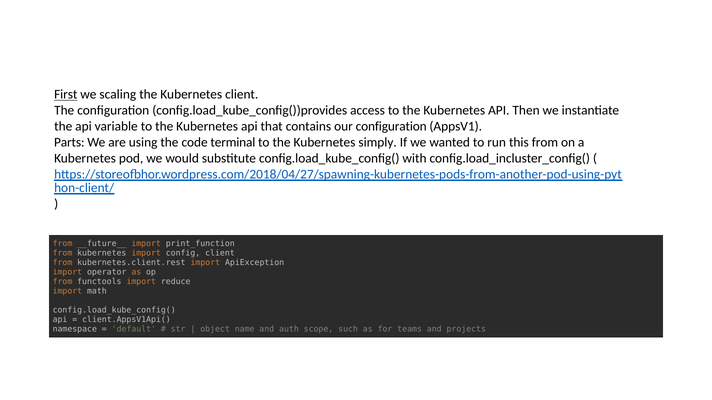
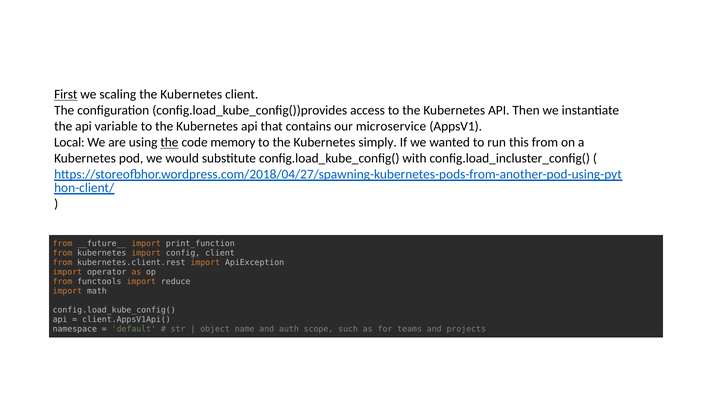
our configuration: configuration -> microservice (391, 127)
Parts: Parts -> Local (69, 143)
the underline: none -> present (169, 143)
terminal: terminal -> memory (233, 143)
